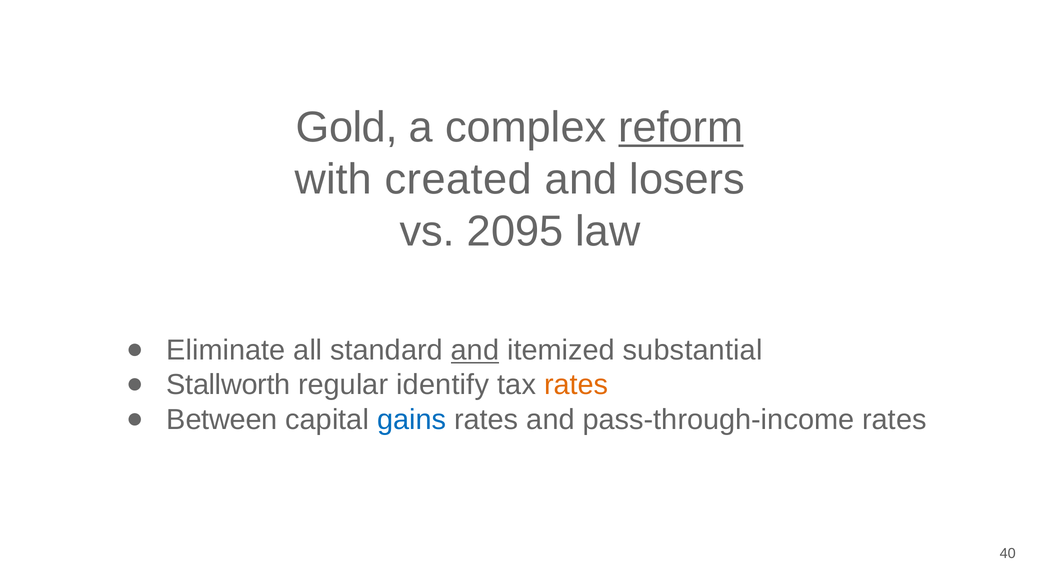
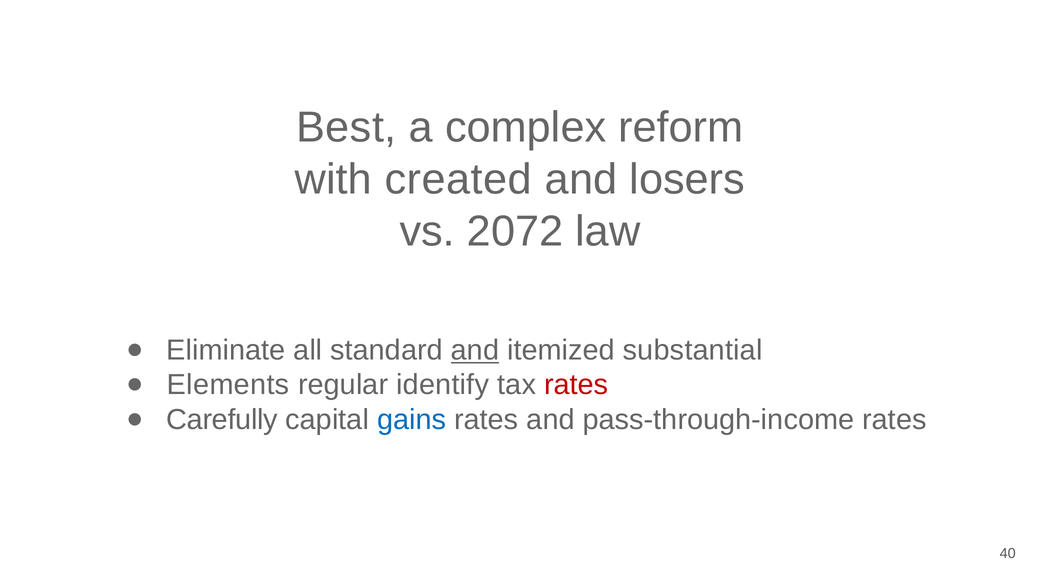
Gold: Gold -> Best (346, 127)
reform underline: present -> none (681, 127)
2095: 2095 -> 2072 (515, 231)
Stallworth: Stallworth -> Elements (228, 385)
rates colour: orange -> red (576, 385)
Between: Between -> Carefully (222, 420)
